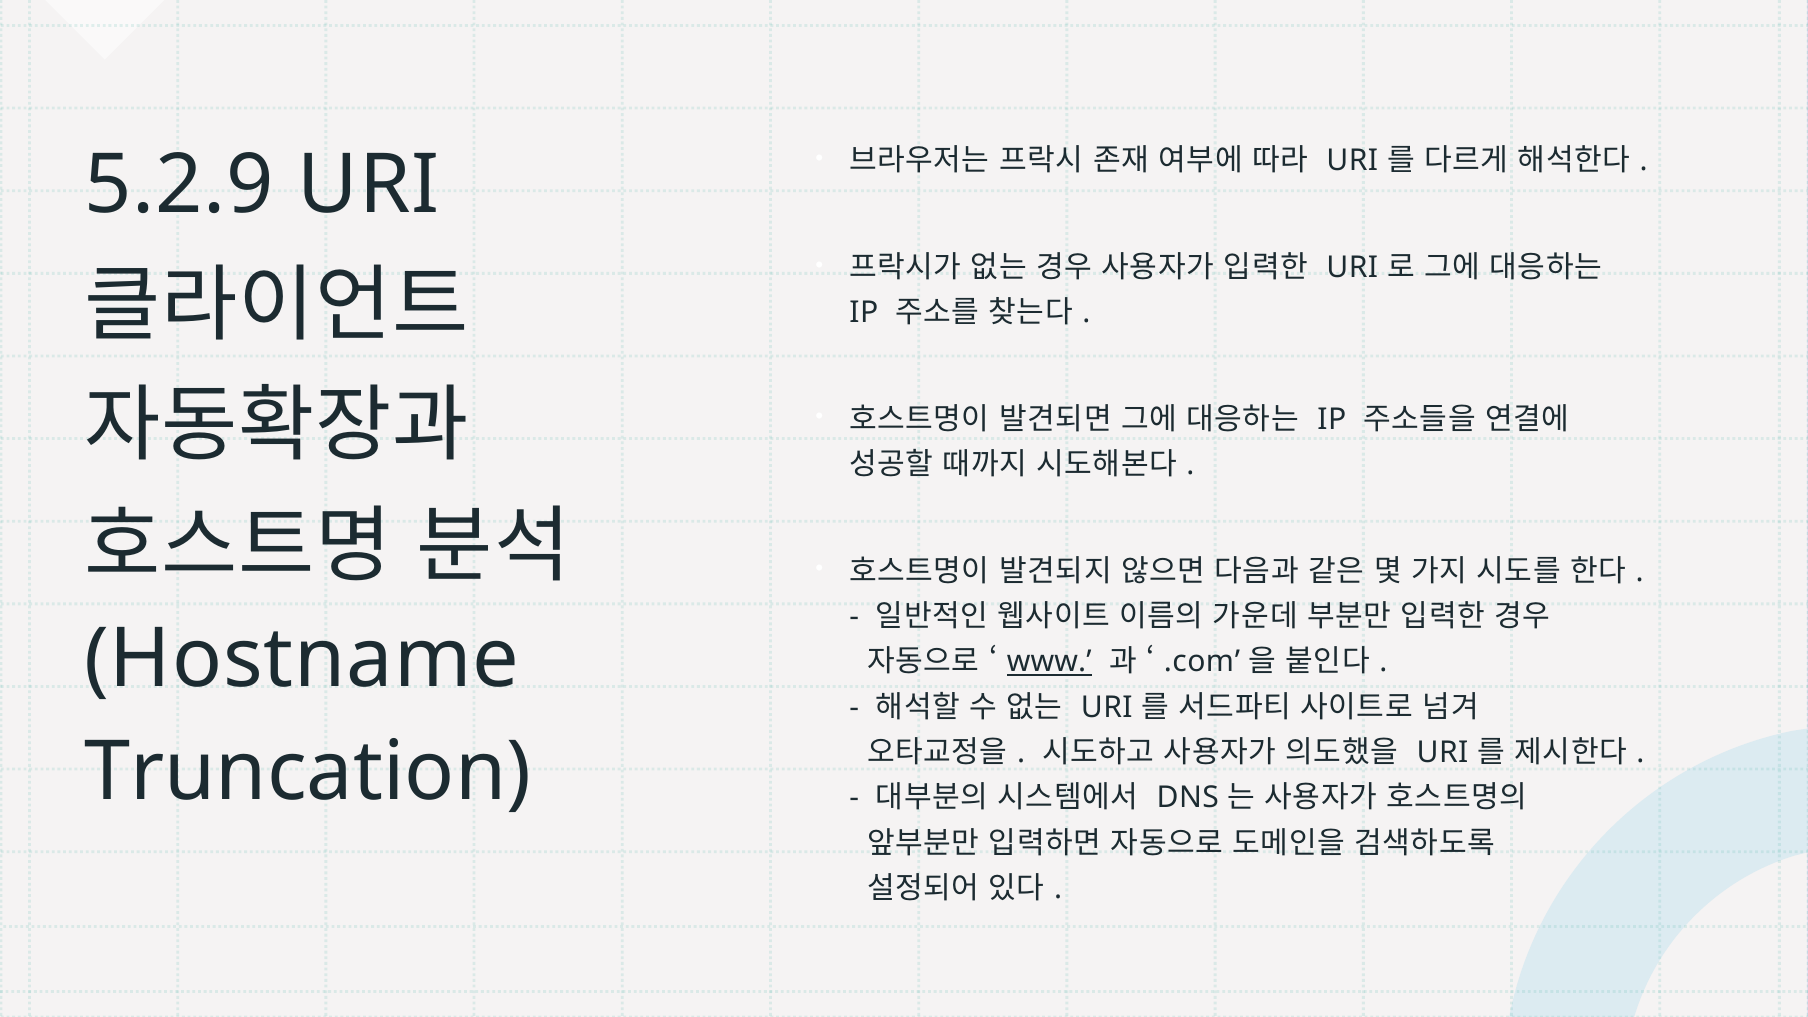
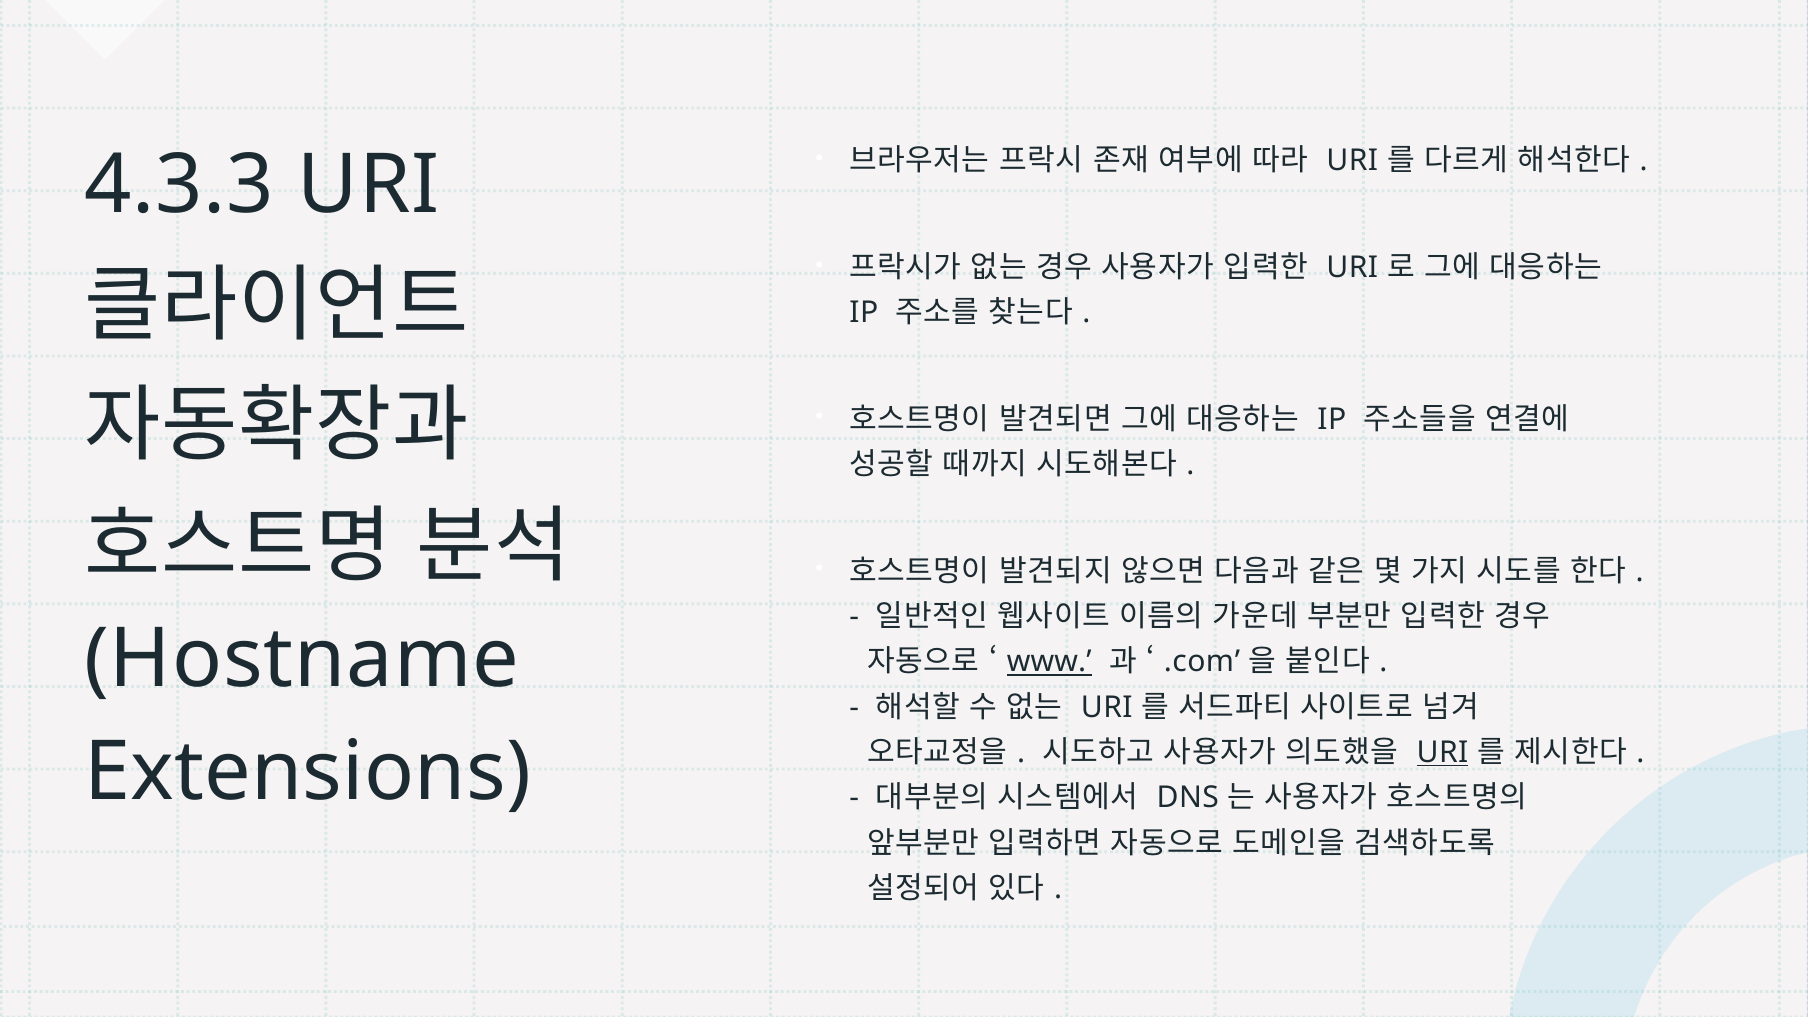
5.2.9: 5.2.9 -> 4.3.3 (179, 186)
URI underline: none -> present (1442, 752)
Truncation: Truncation -> Extensions (308, 772)
